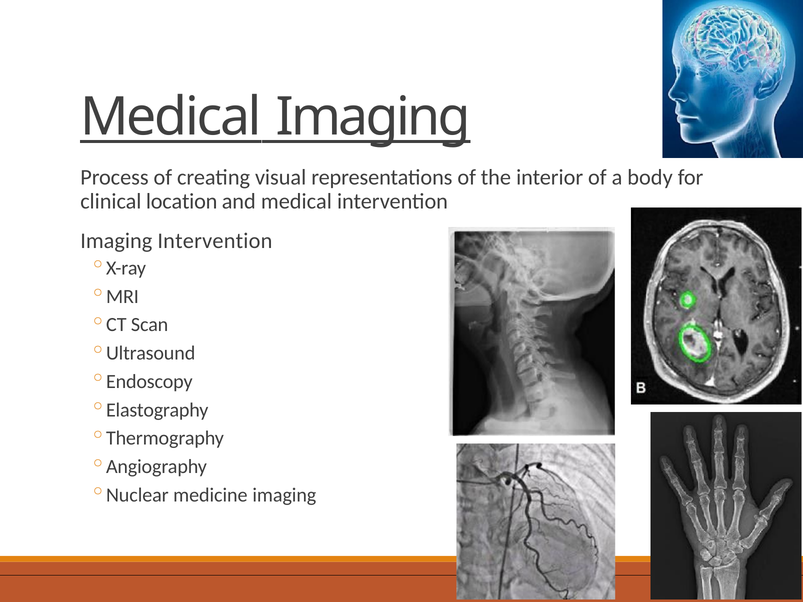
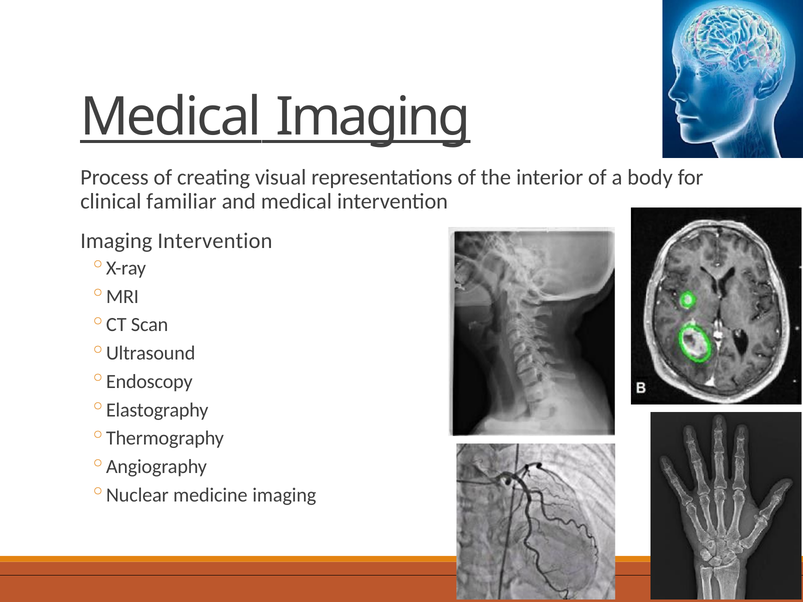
location: location -> familiar (181, 201)
